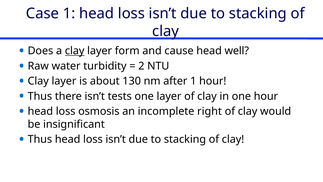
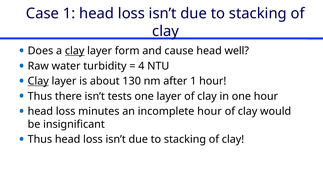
2: 2 -> 4 (141, 66)
Clay underline: none -> present (38, 81)
osmosis: osmosis -> minutes (99, 111)
incomplete right: right -> hour (210, 111)
